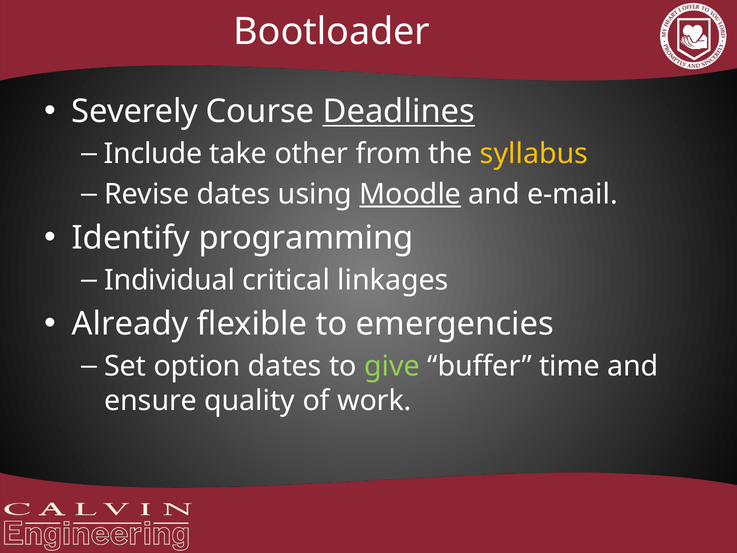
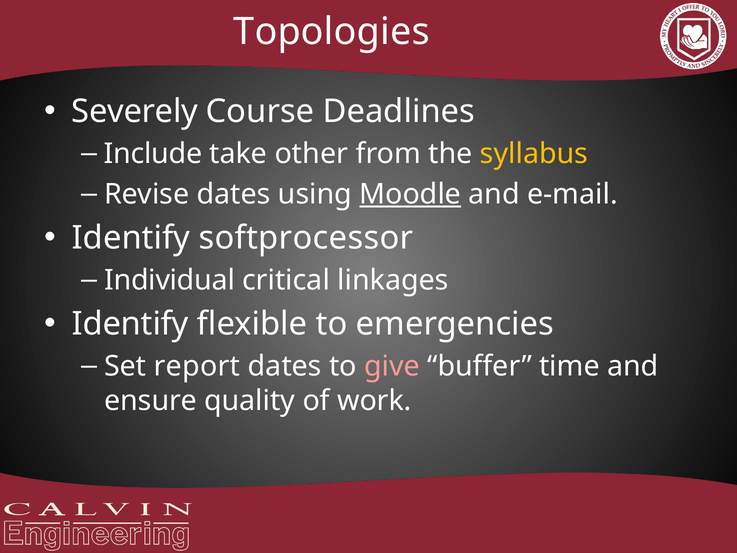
Bootloader: Bootloader -> Topologies (332, 32)
Deadlines underline: present -> none (399, 112)
programming: programming -> softprocessor (306, 238)
Already: Already -> Identify (130, 324)
option: option -> report (197, 366)
give colour: light green -> pink (392, 366)
